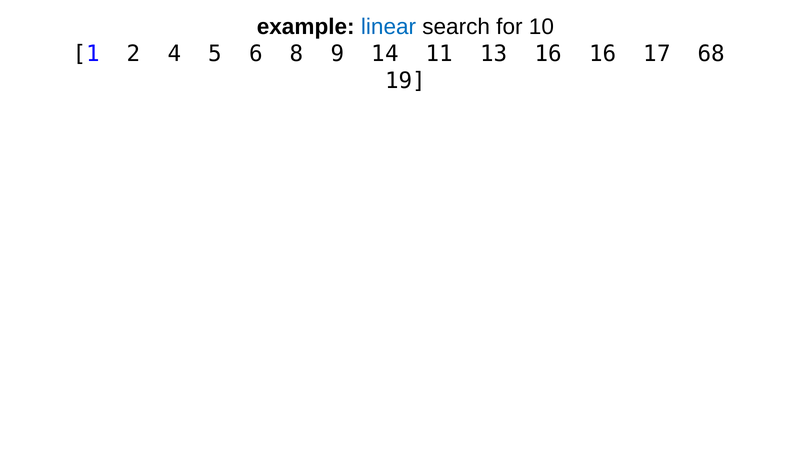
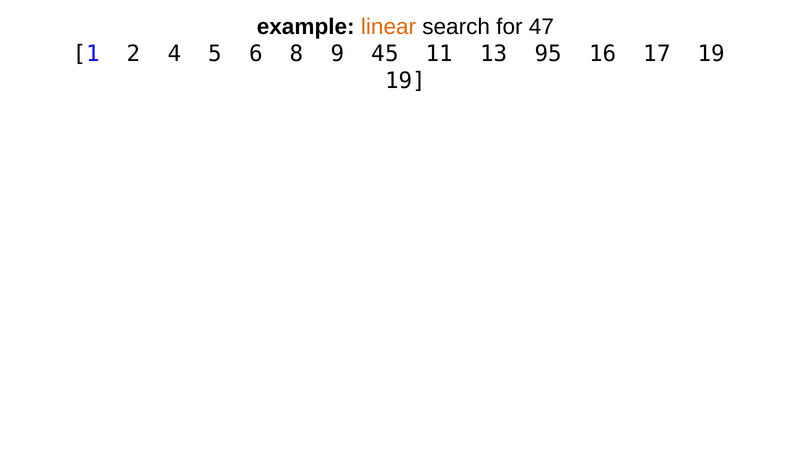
linear colour: blue -> orange (389, 27)
10: 10 -> 47 (541, 27)
14: 14 -> 45 (385, 54)
13 16: 16 -> 95 (548, 54)
17 68: 68 -> 19 (711, 54)
